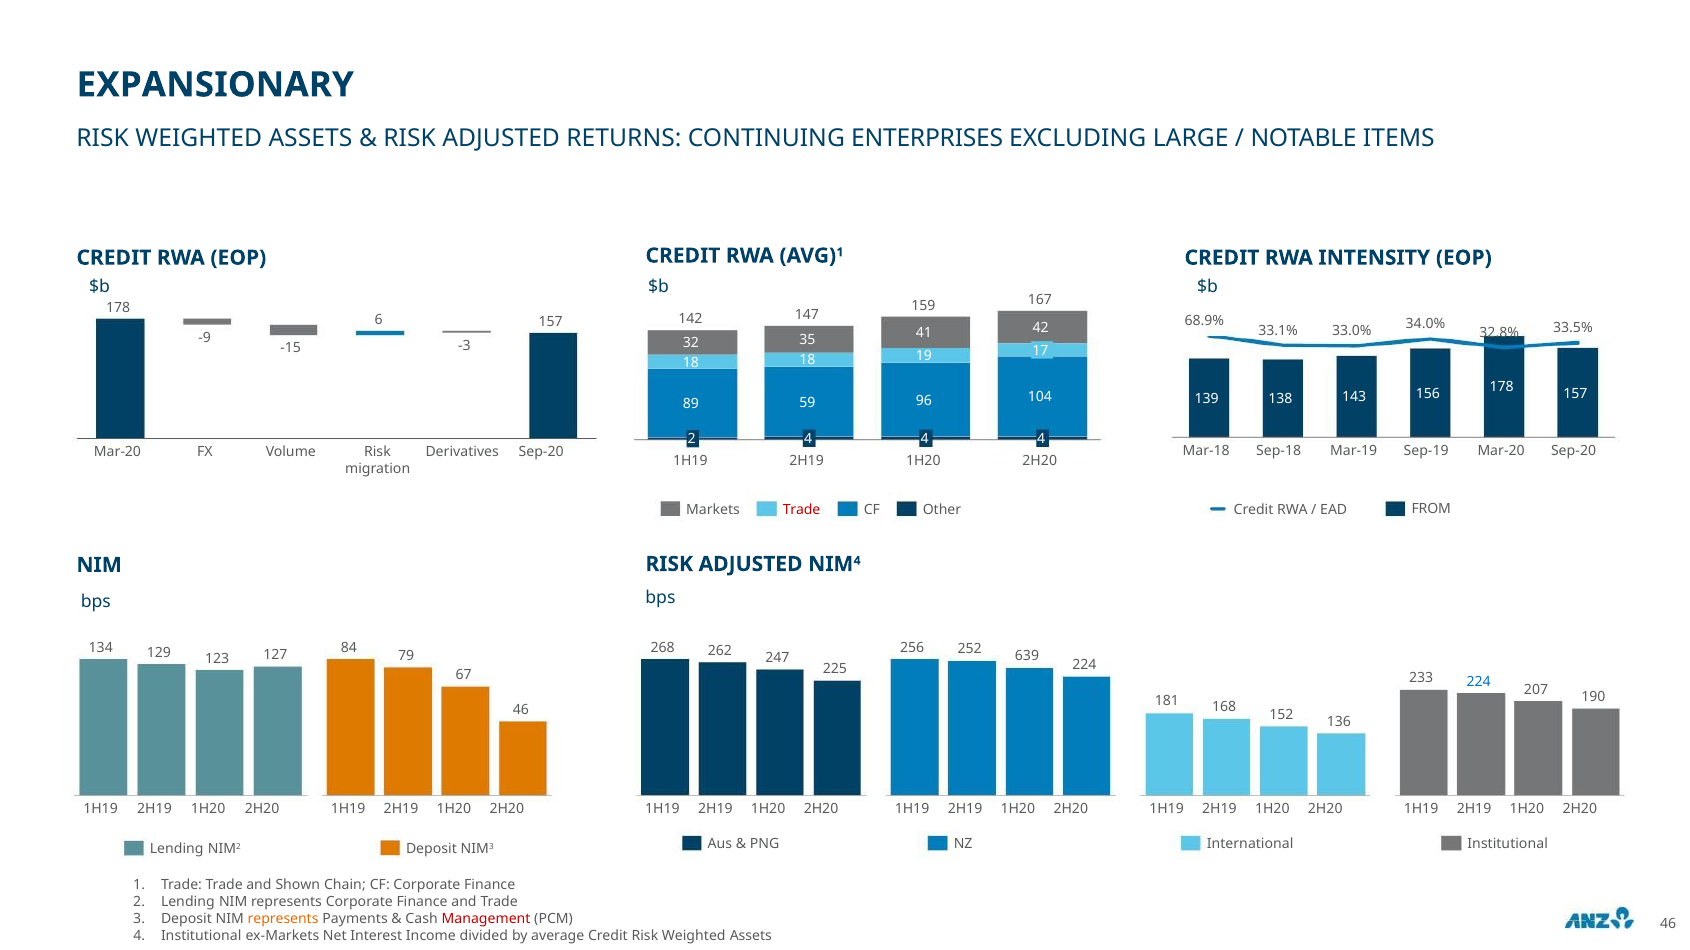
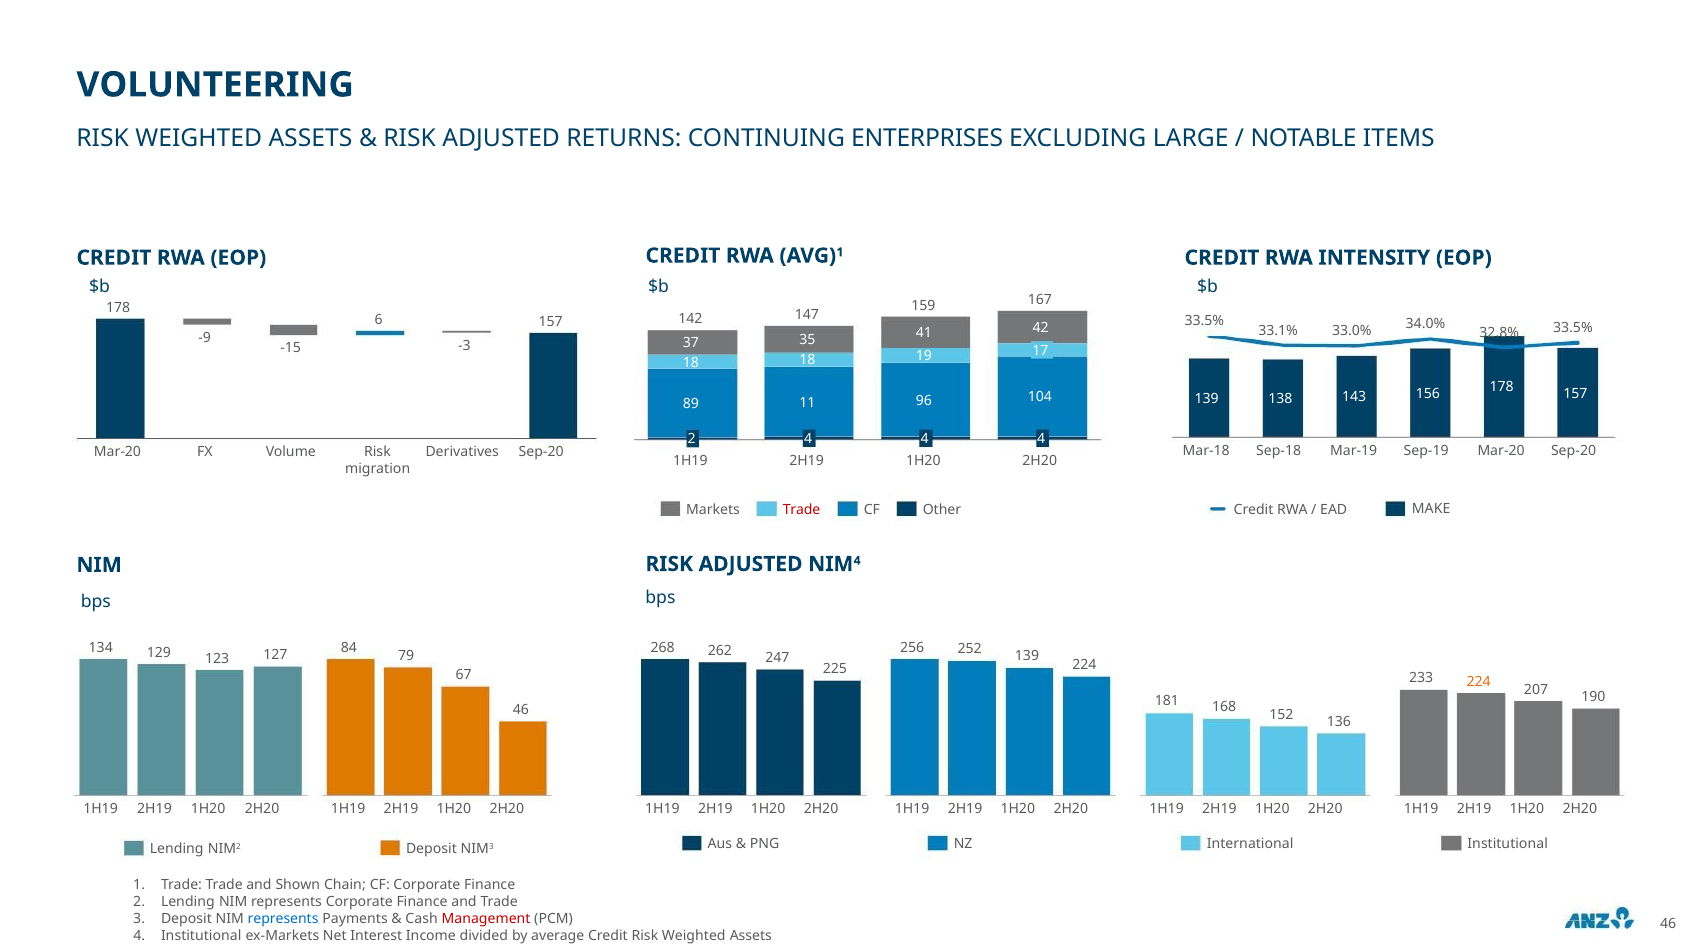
EXPANSIONARY: EXPANSIONARY -> VOLUNTEERING (215, 85)
142 68.9%: 68.9% -> 33.5% (1204, 321)
32: 32 -> 37 (691, 343)
59: 59 -> 11 (807, 403)
FROM: FROM -> MAKE (1431, 509)
247 639: 639 -> 139 (1027, 657)
224 colour: blue -> orange (1479, 682)
represents colour: orange -> blue (283, 919)
